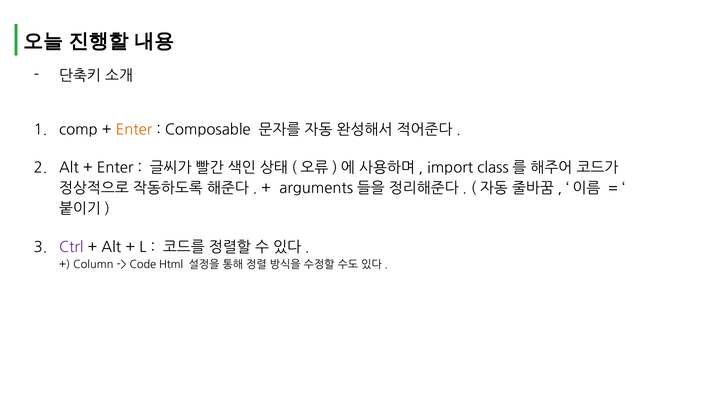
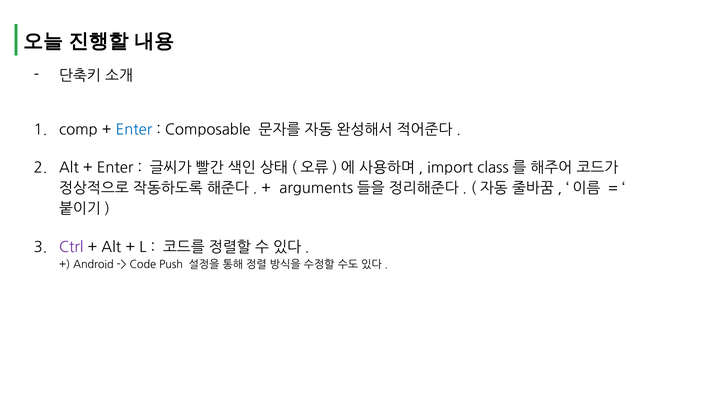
Enter colour: orange -> blue (134, 129)
Column: Column -> Android (93, 264)
Html: Html -> Push (171, 264)
